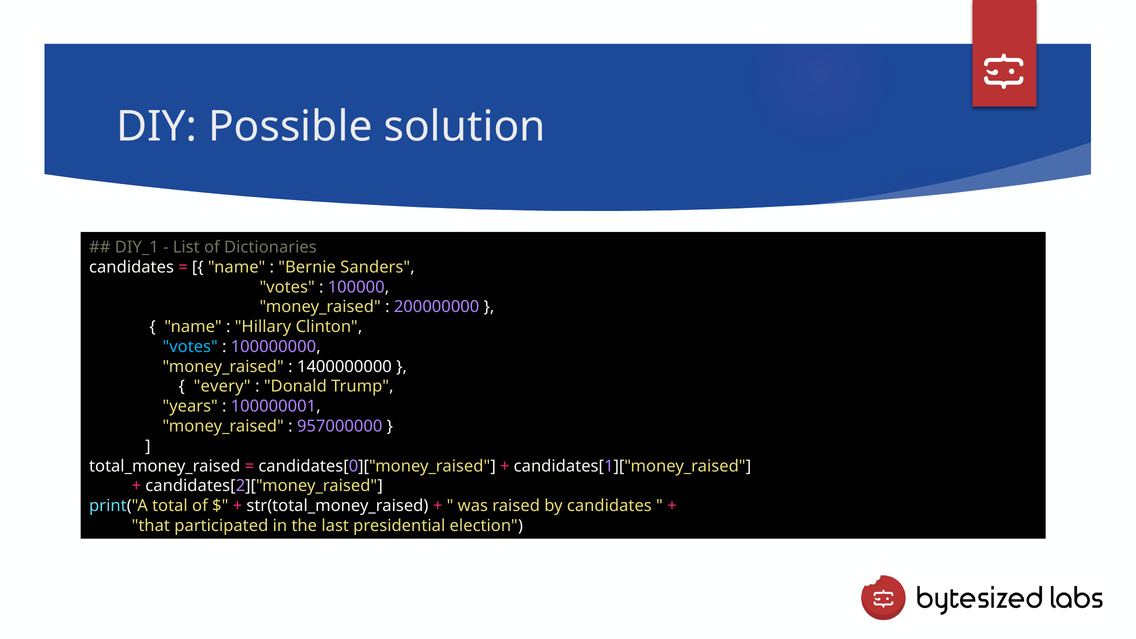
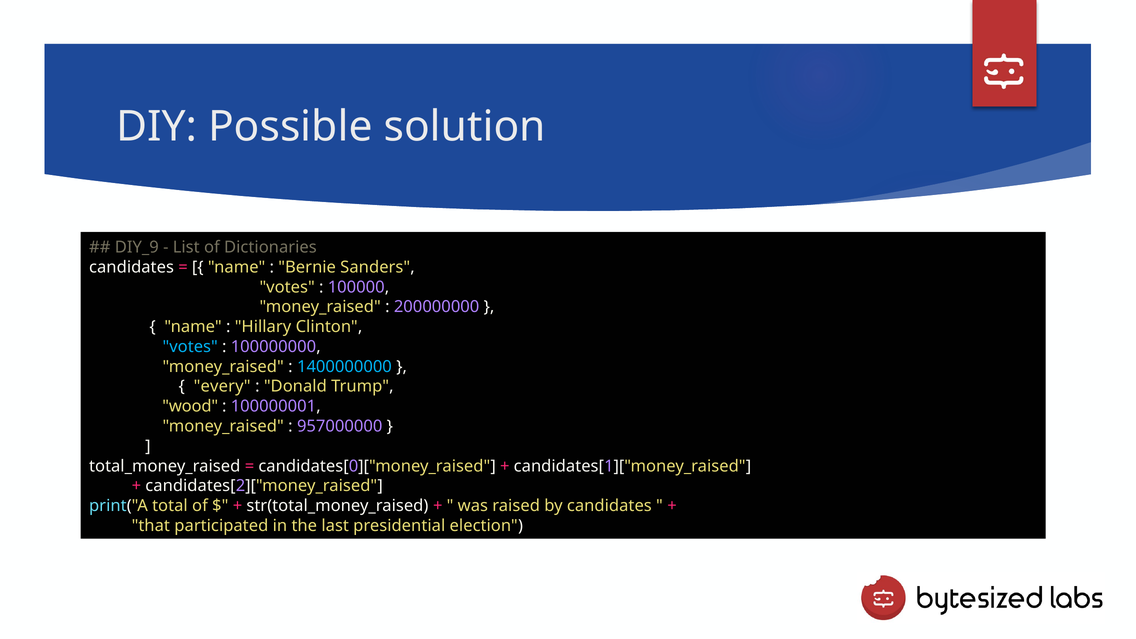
DIY_1: DIY_1 -> DIY_9 (137, 247)
1400000000 colour: white -> light blue (344, 367)
years: years -> wood (190, 406)
